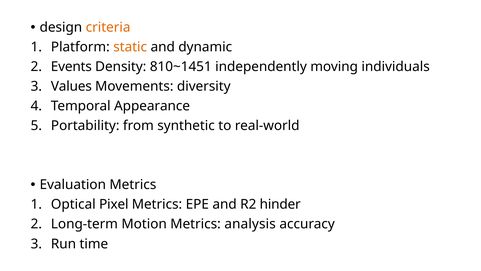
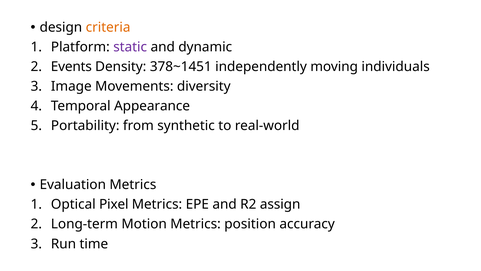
static colour: orange -> purple (130, 47)
810~1451: 810~1451 -> 378~1451 (181, 67)
Values: Values -> Image (71, 86)
hinder: hinder -> assign (280, 204)
analysis: analysis -> position (250, 224)
